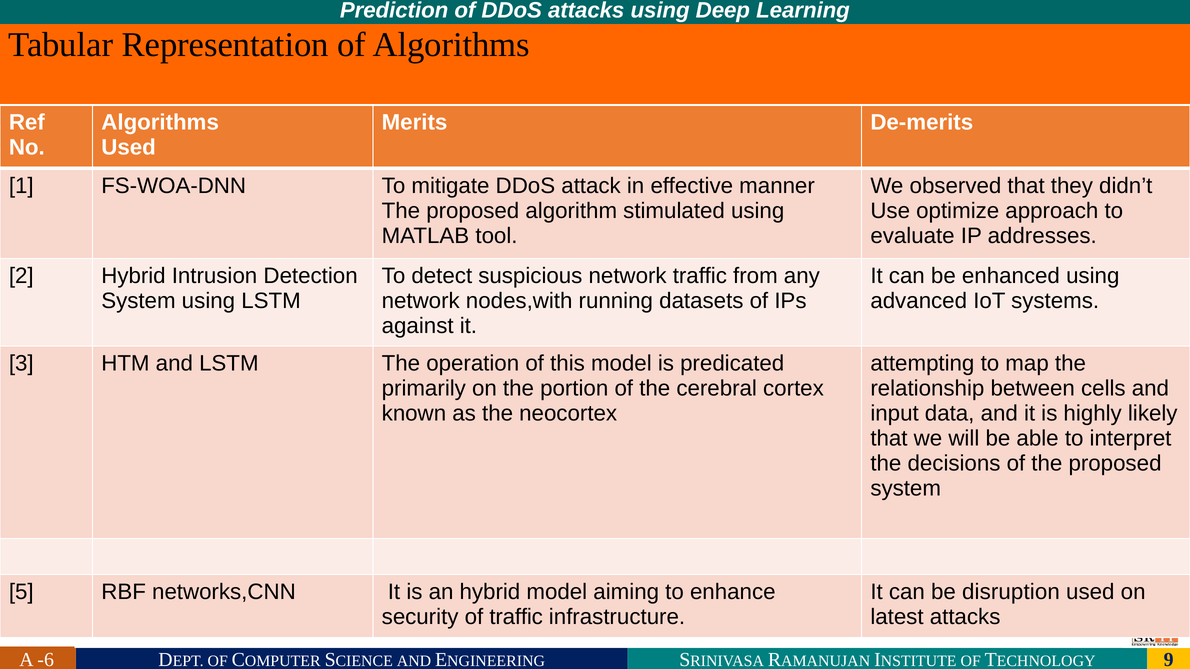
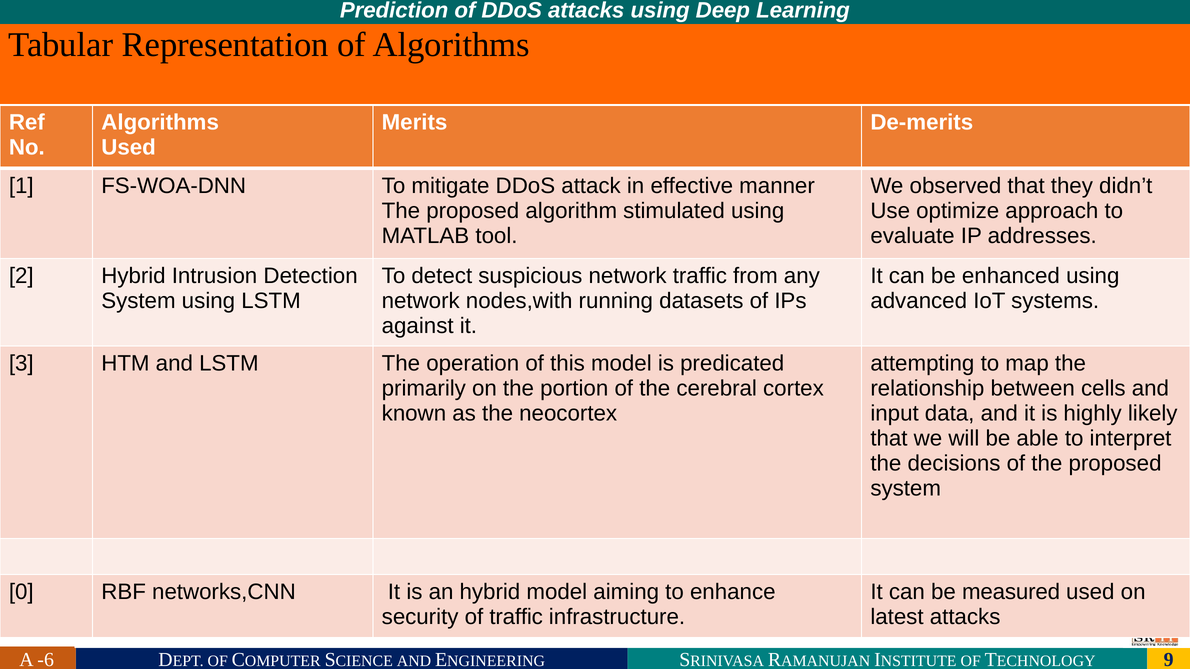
5: 5 -> 0 (21, 592)
disruption: disruption -> measured (1011, 592)
